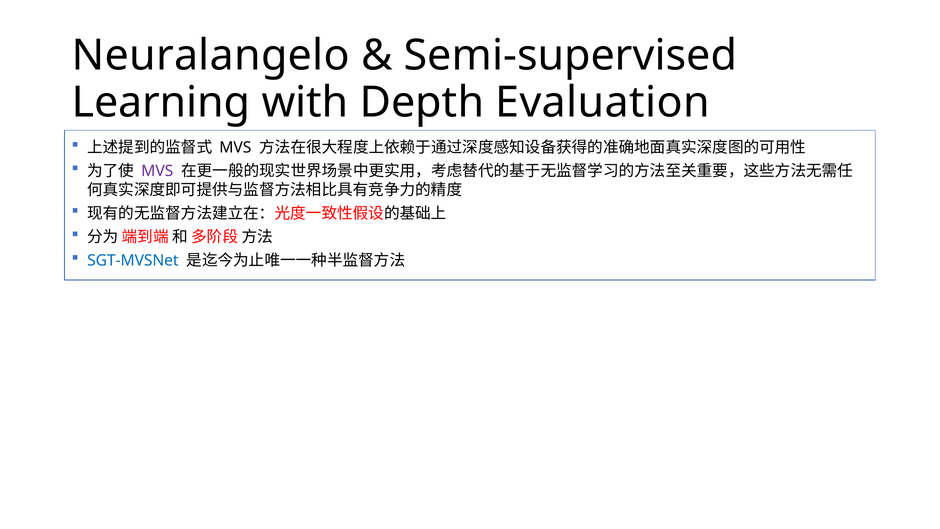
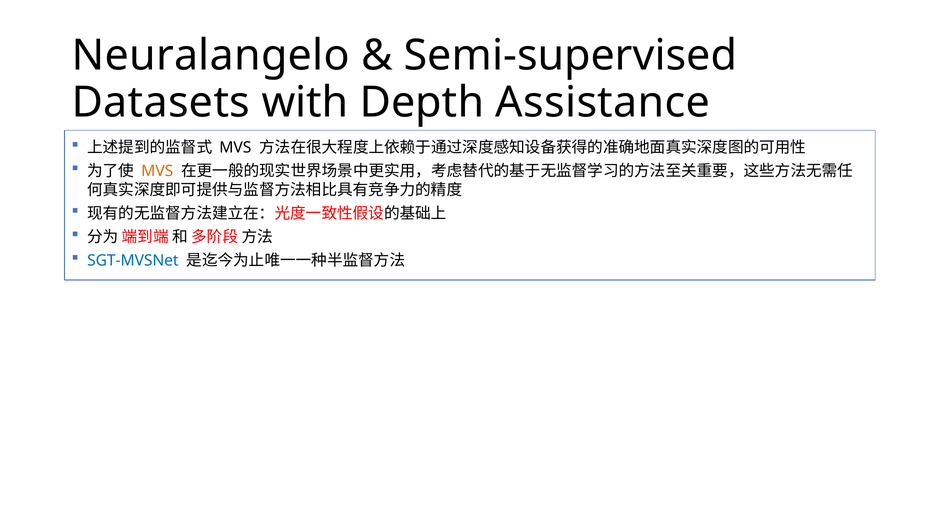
Learning: Learning -> Datasets (161, 102)
Evaluation: Evaluation -> Assistance (603, 102)
MVS colour: purple -> orange (157, 171)
